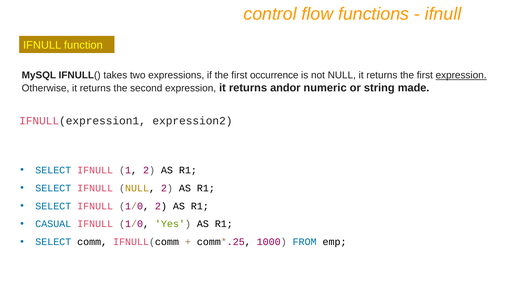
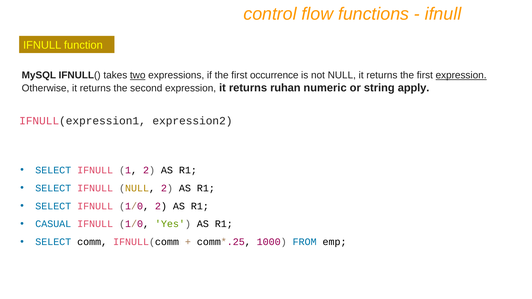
two underline: none -> present (138, 75)
andor: andor -> ruhan (285, 88)
made: made -> apply (414, 88)
